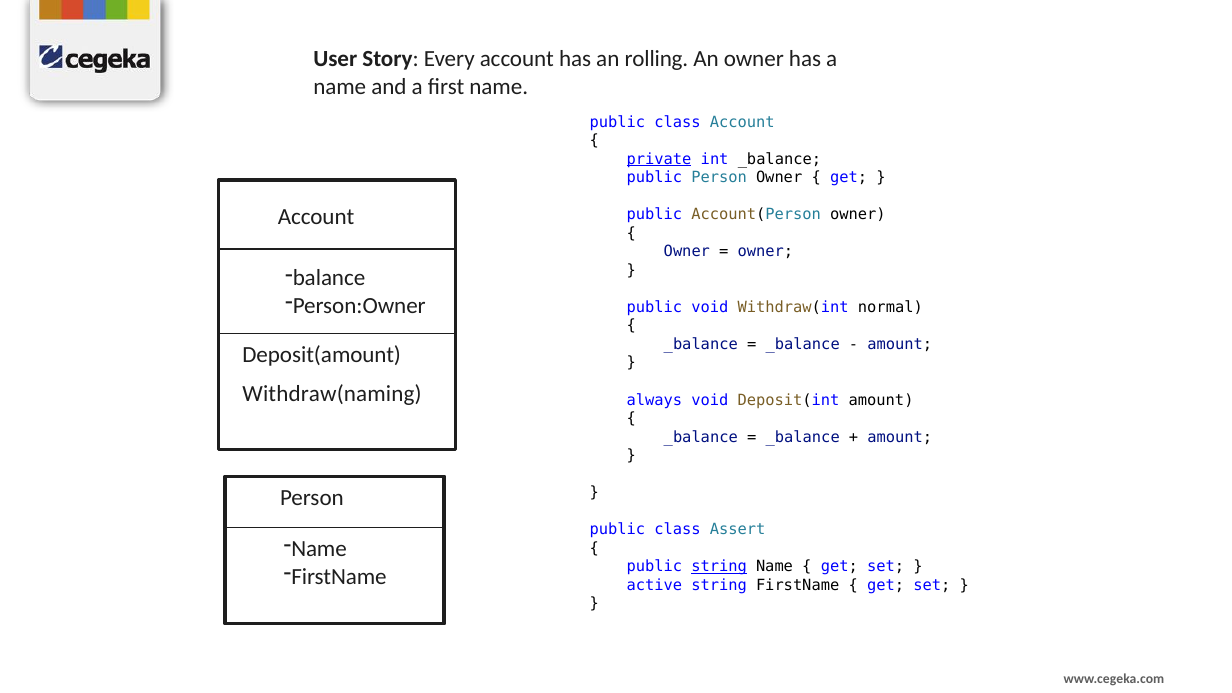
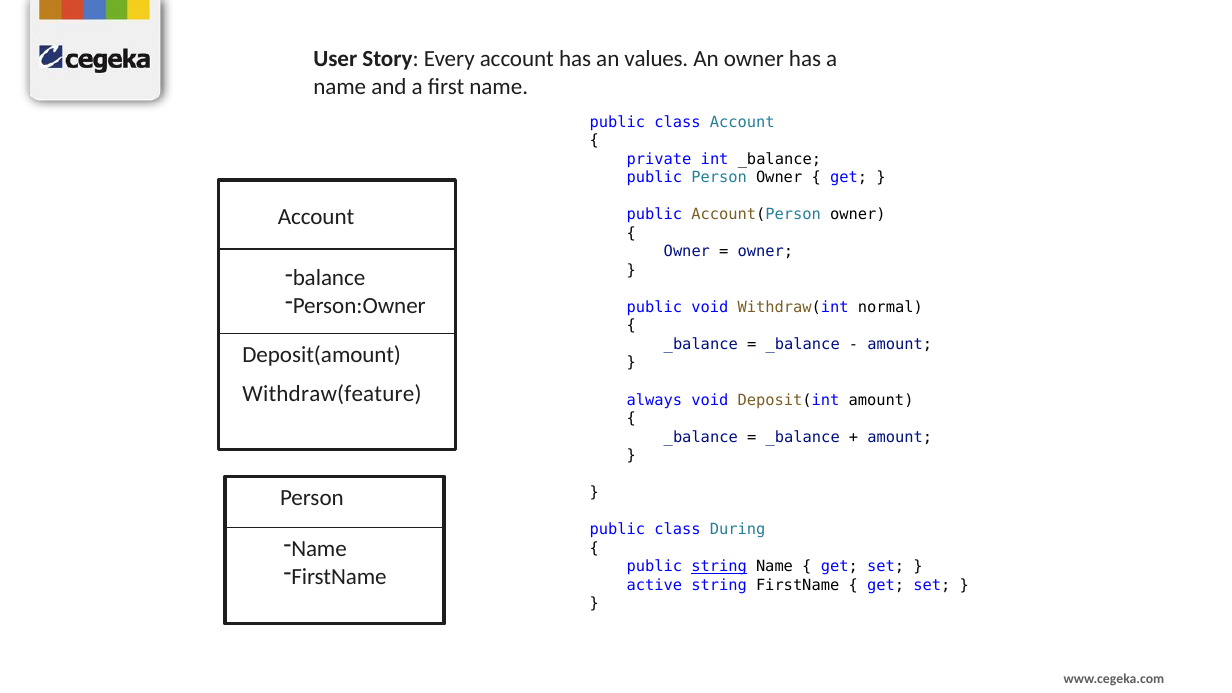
rolling: rolling -> values (656, 59)
private underline: present -> none (659, 159)
Withdraw(naming: Withdraw(naming -> Withdraw(feature (332, 394)
Assert: Assert -> During (738, 530)
